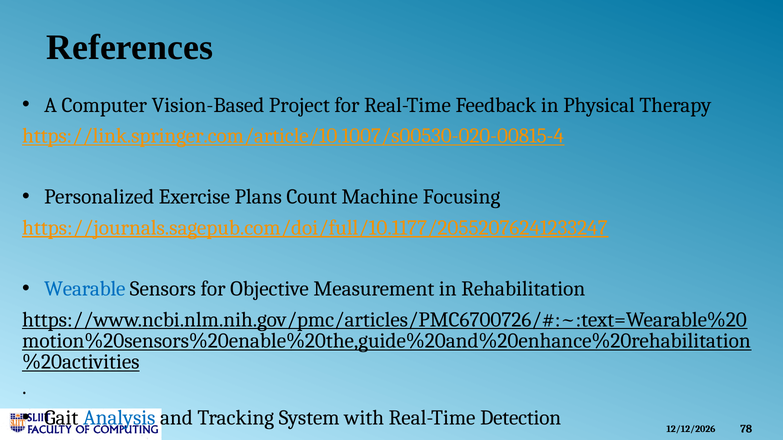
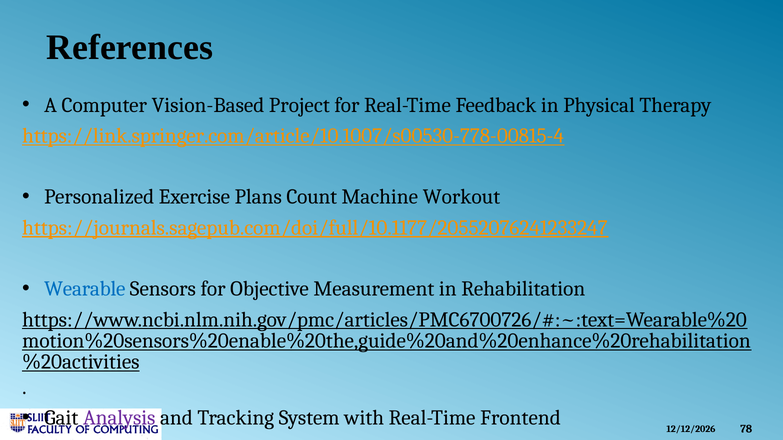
https://link.springer.com/article/10.1007/s00530-020-00815-4: https://link.springer.com/article/10.1007/s00530-020-00815-4 -> https://link.springer.com/article/10.1007/s00530-778-00815-4 (293, 136)
Focusing: Focusing -> Workout (462, 197)
Analysis colour: blue -> purple (119, 418)
Detection: Detection -> Frontend (520, 418)
